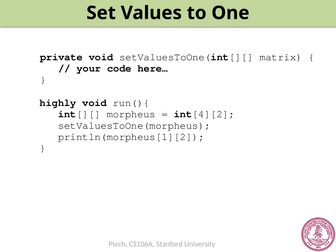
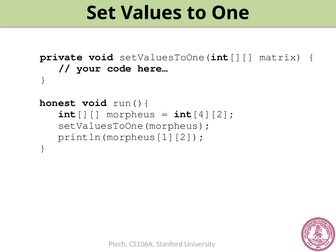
highly: highly -> honest (58, 103)
